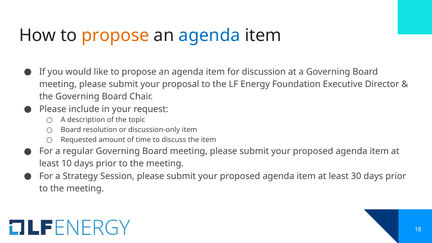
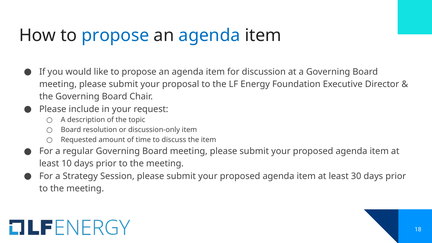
propose colour: orange -> blue (115, 35)
